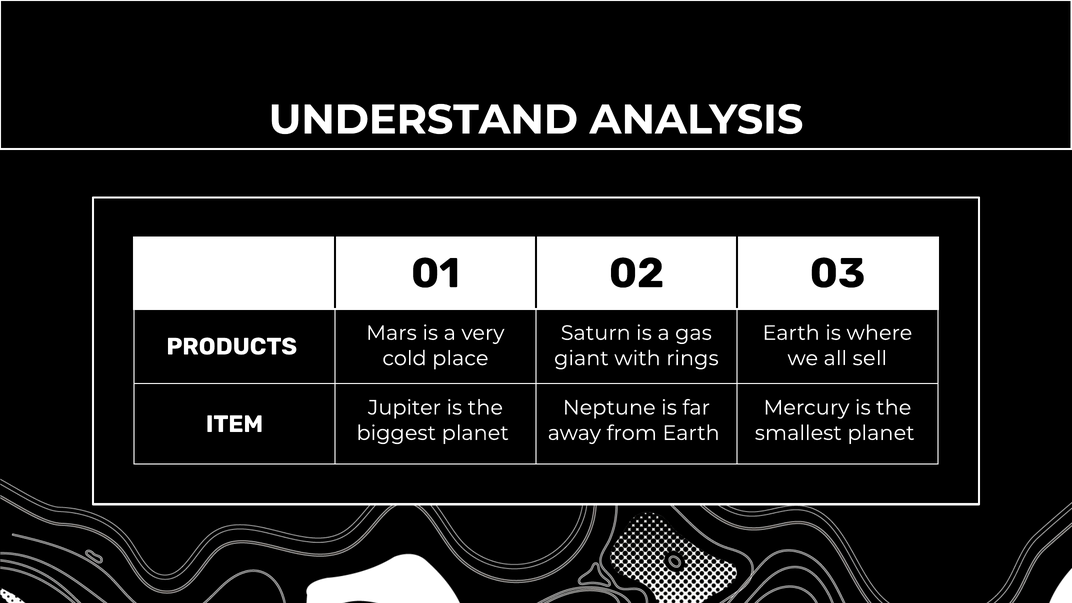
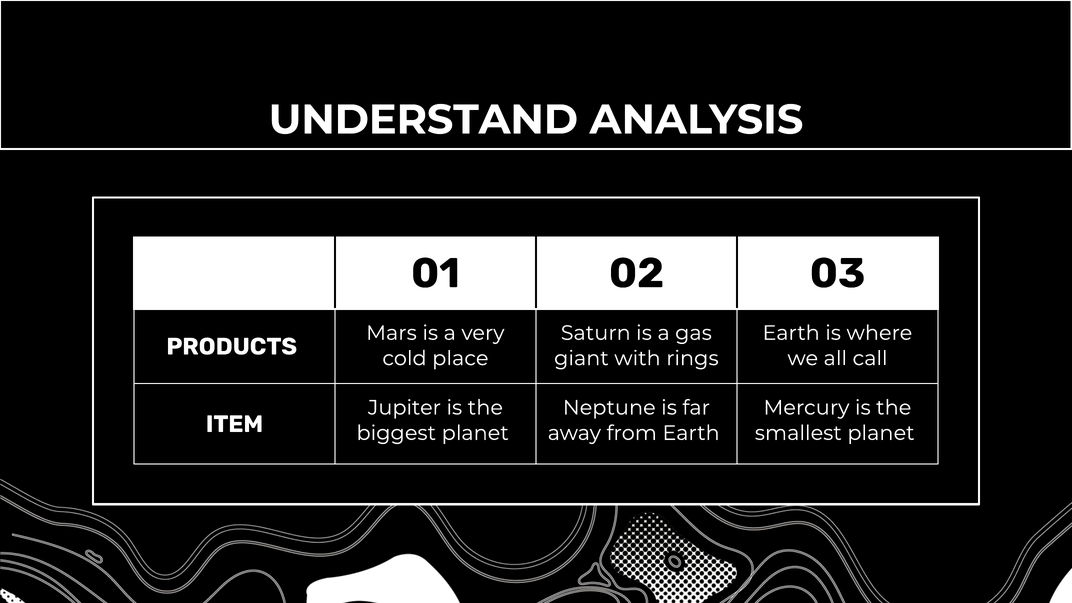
sell: sell -> call (870, 358)
